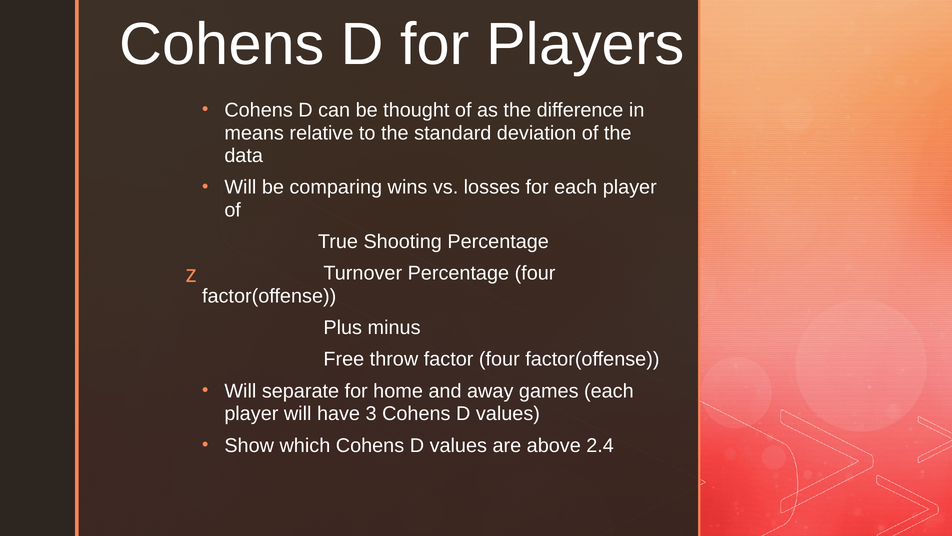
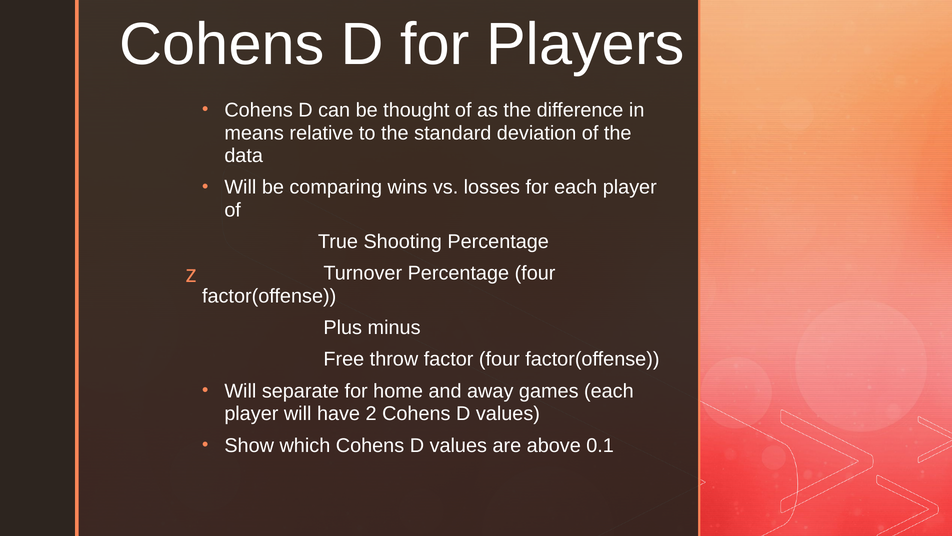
3: 3 -> 2 (371, 413)
2.4: 2.4 -> 0.1 (600, 445)
